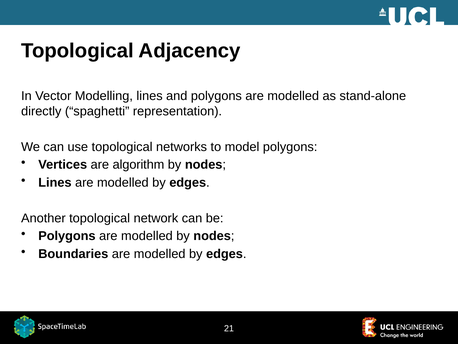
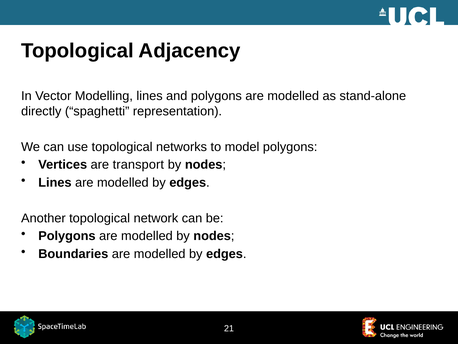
algorithm: algorithm -> transport (138, 165)
